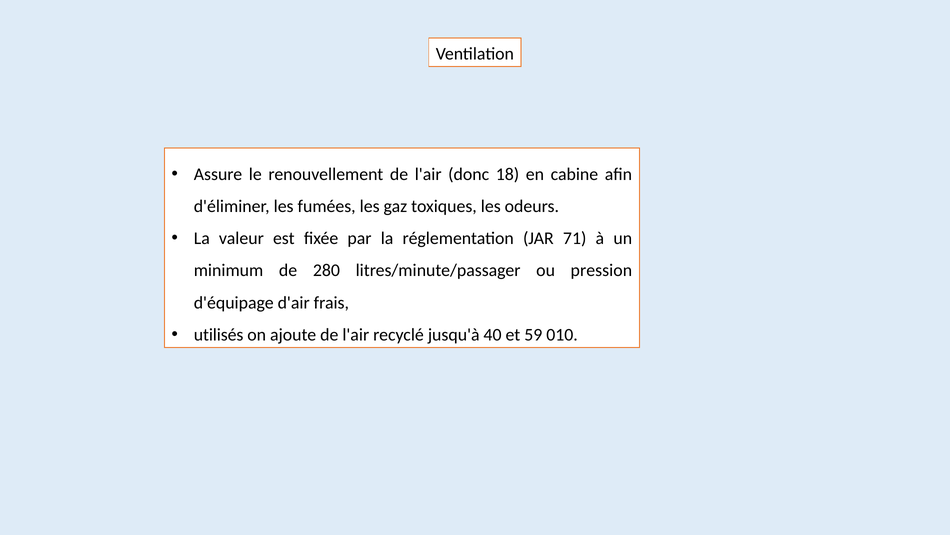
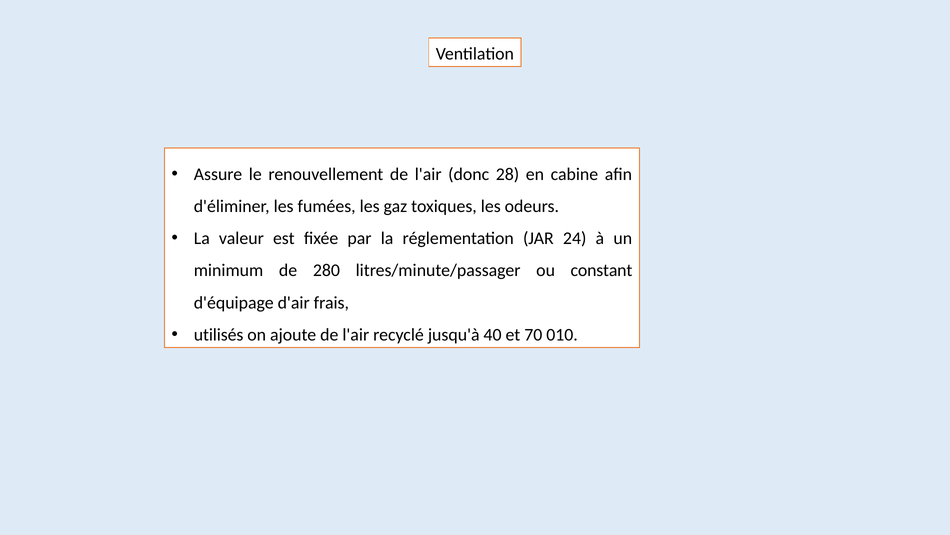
18: 18 -> 28 (507, 174)
71: 71 -> 24 (575, 238)
pression: pression -> constant (601, 270)
59: 59 -> 70 (533, 334)
